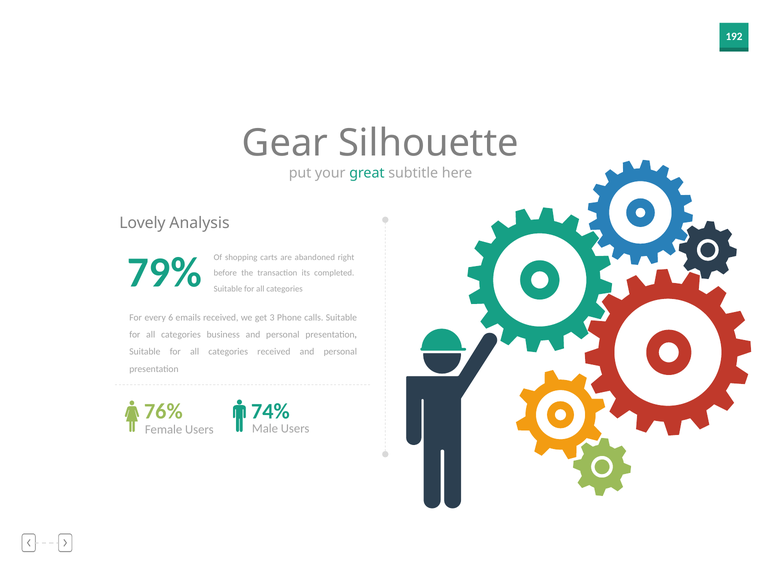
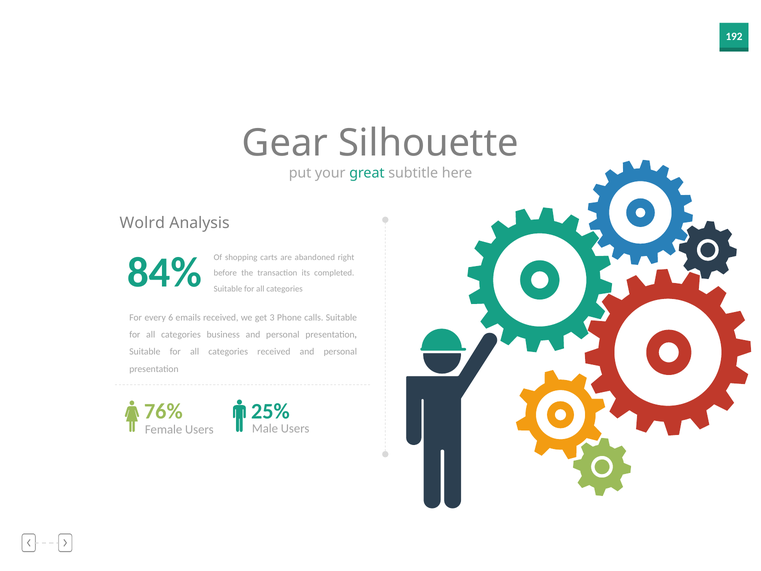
Lovely: Lovely -> Wolrd (142, 223)
79%: 79% -> 84% (165, 273)
74%: 74% -> 25% (270, 411)
